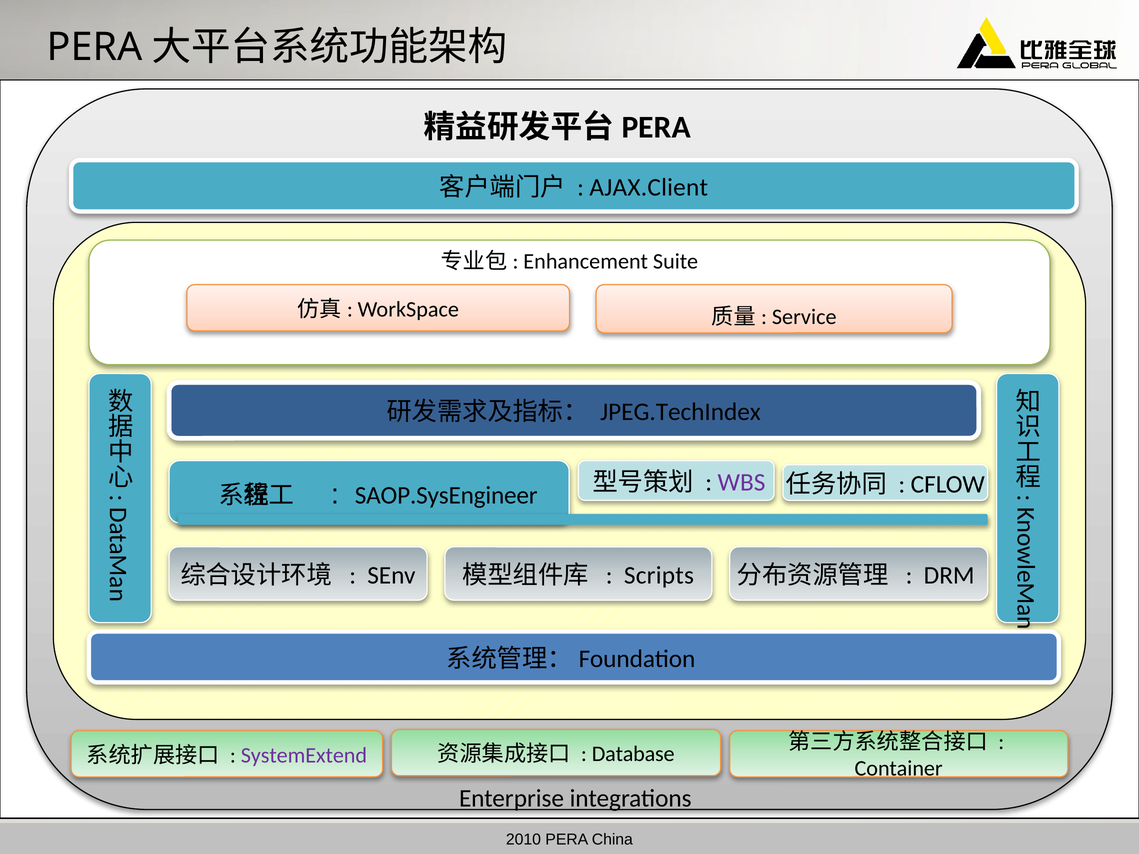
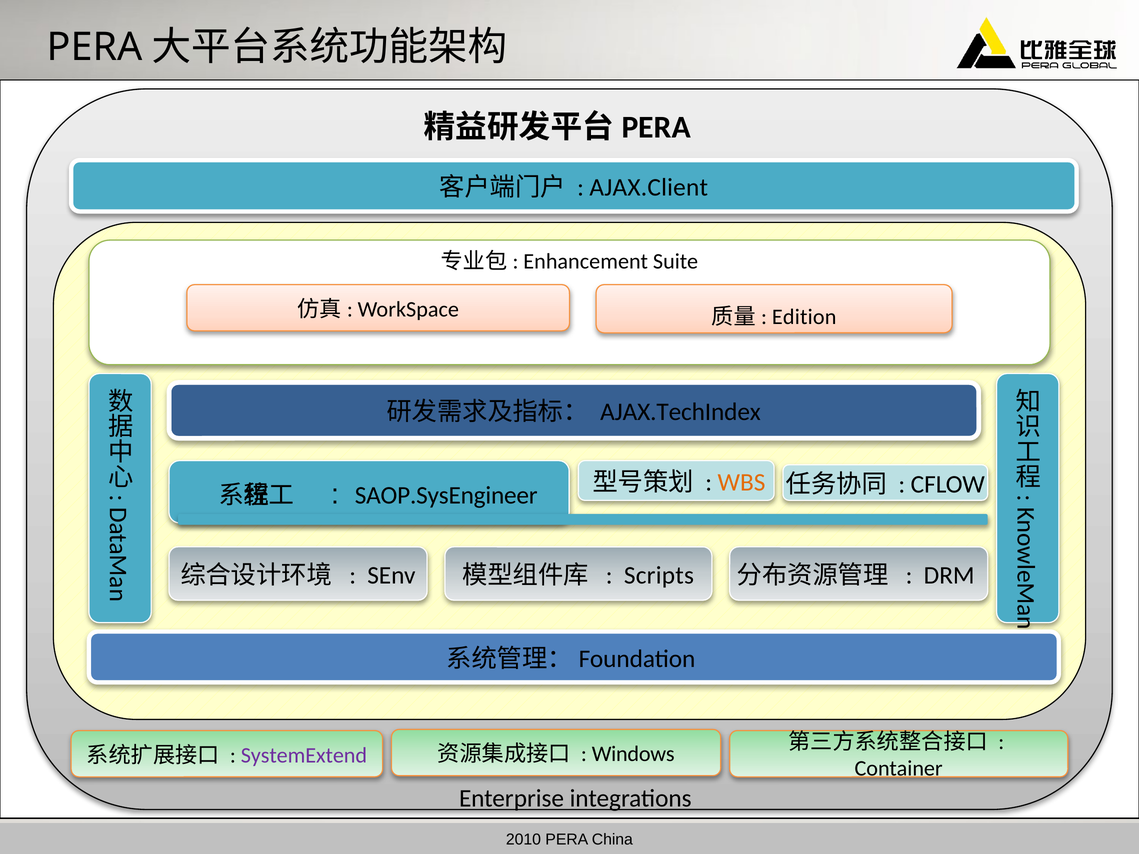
Service: Service -> Edition (804, 317)
JPEG.TechIndex: JPEG.TechIndex -> AJAX.TechIndex (681, 412)
WBS colour: purple -> orange (742, 482)
Database: Database -> Windows (633, 754)
